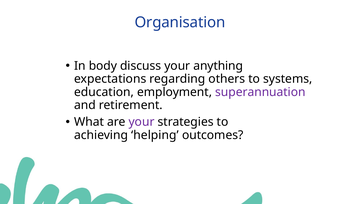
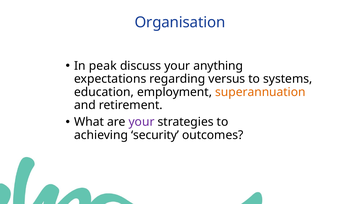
body: body -> peak (103, 66)
others: others -> versus (227, 79)
superannuation colour: purple -> orange (260, 92)
helping: helping -> security (155, 135)
